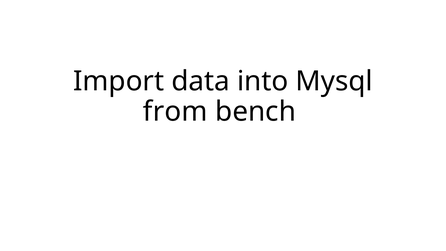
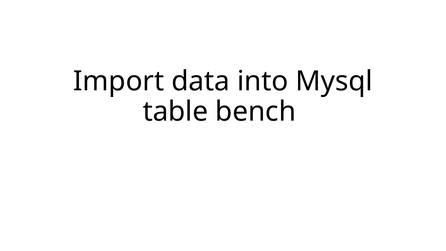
from: from -> table (175, 111)
